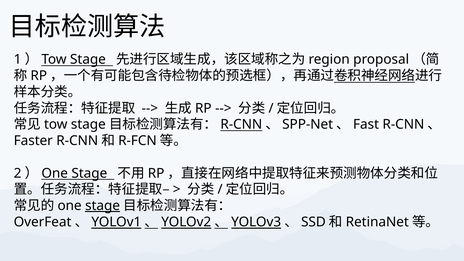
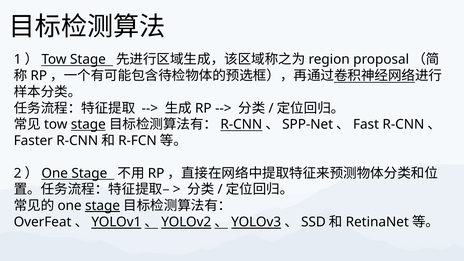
stage underline: none -> present (88, 124)
